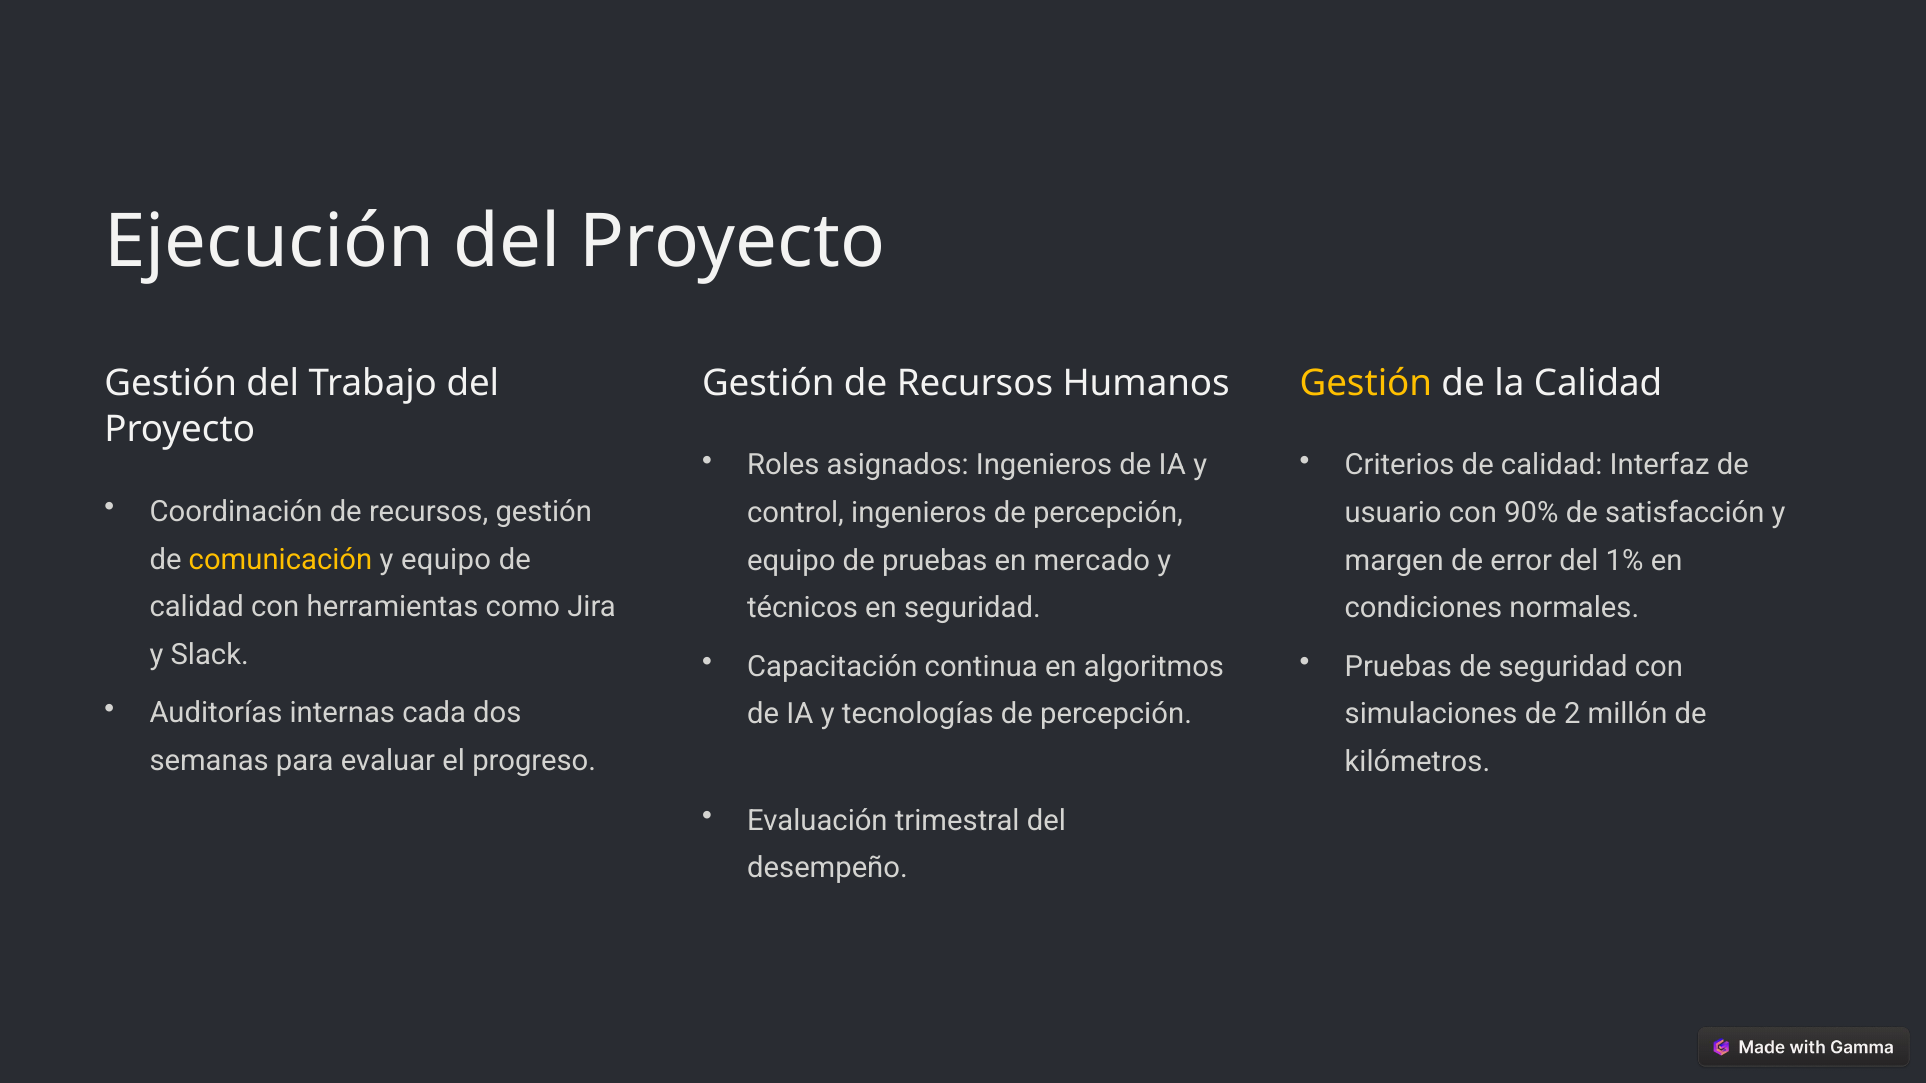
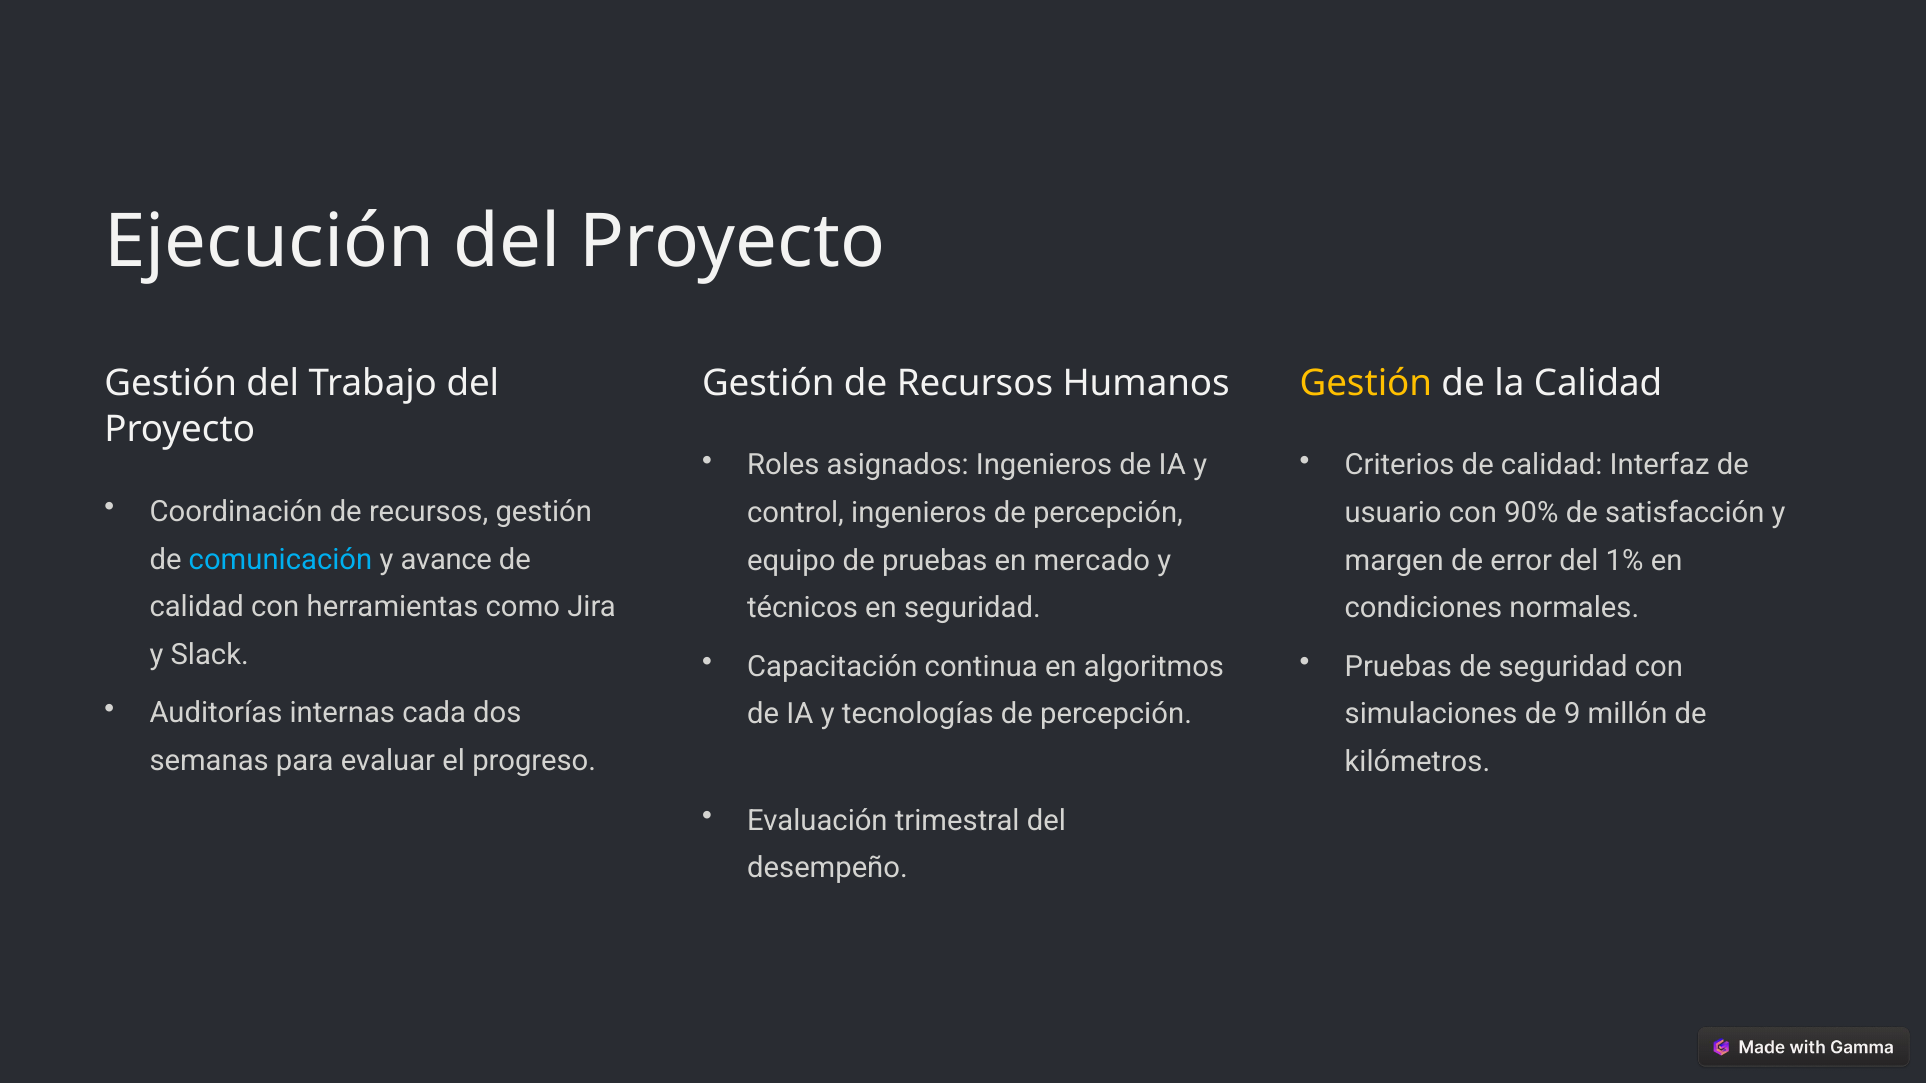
comunicación colour: yellow -> light blue (281, 560)
y equipo: equipo -> avance (446, 560)
2: 2 -> 9 (1572, 715)
